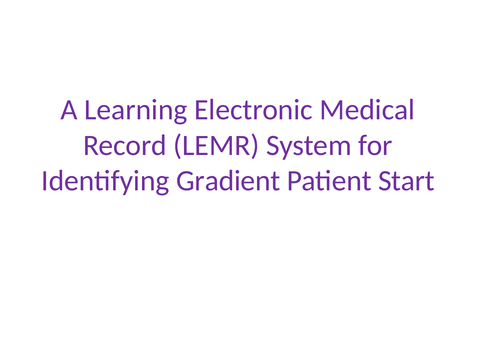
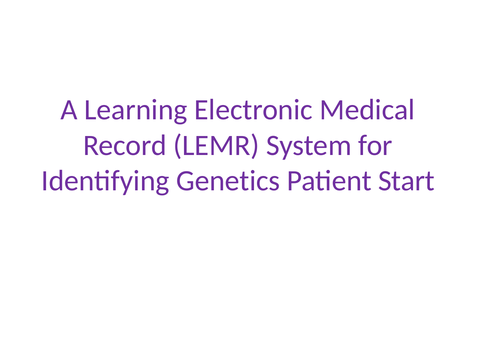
Gradient: Gradient -> Genetics (228, 181)
